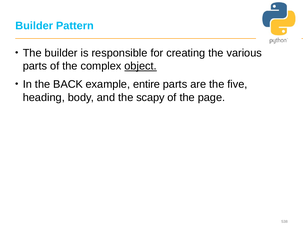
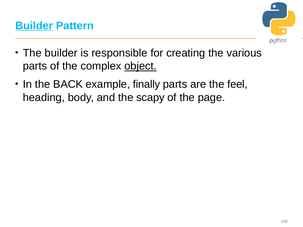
Builder underline: none -> present (34, 26)
entire: entire -> finally (147, 84)
five: five -> feel (237, 84)
